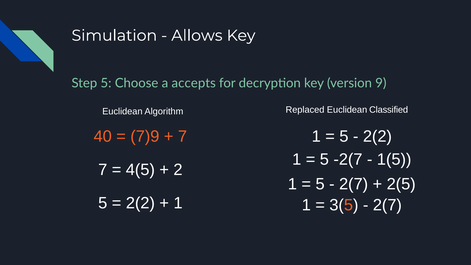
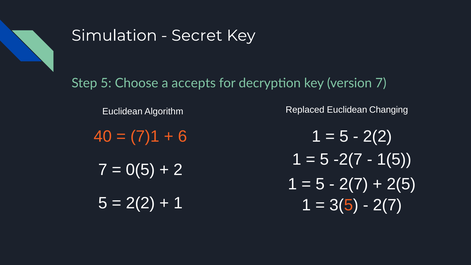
Allows: Allows -> Secret (197, 36)
version 9: 9 -> 7 (381, 83)
Classified: Classified -> Changing (389, 110)
7)9: 7)9 -> 7)1 (145, 136)
7: 7 -> 6 (183, 136)
4(5: 4(5 -> 0(5 (140, 170)
